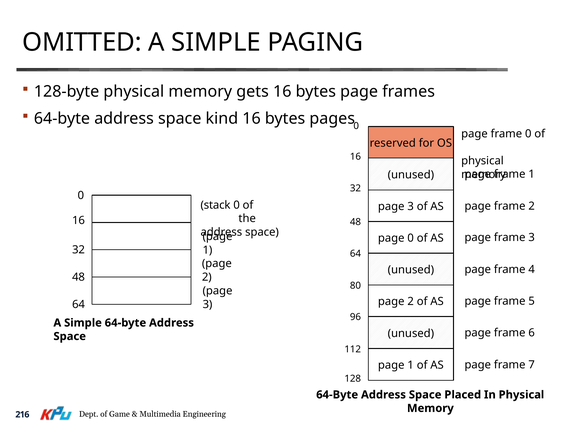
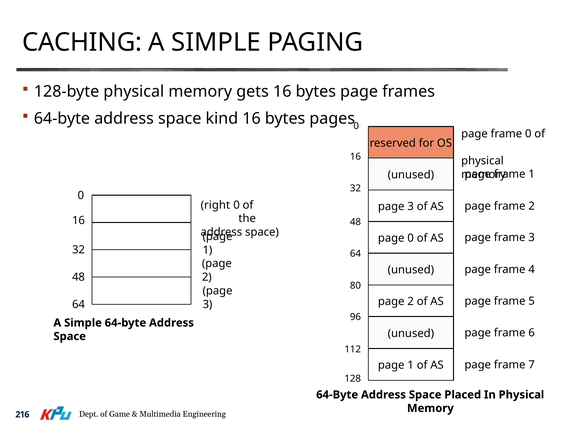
OMITTED: OMITTED -> CACHING (82, 42)
stack: stack -> right (215, 205)
